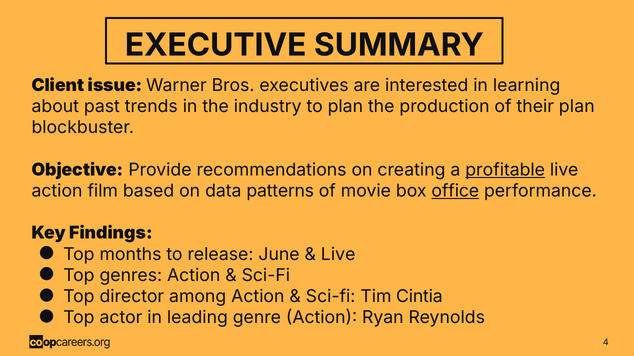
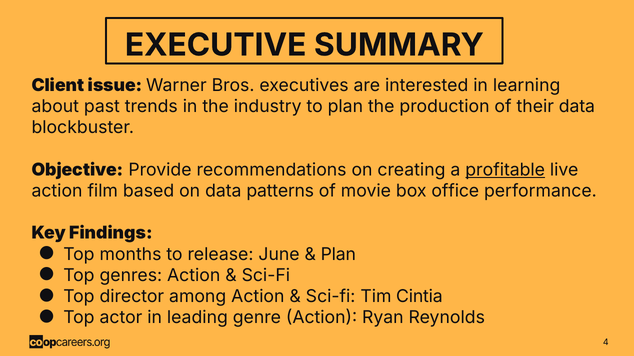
their plan: plan -> data (577, 107)
office underline: present -> none (455, 191)
Live: Live -> Plan (338, 255)
